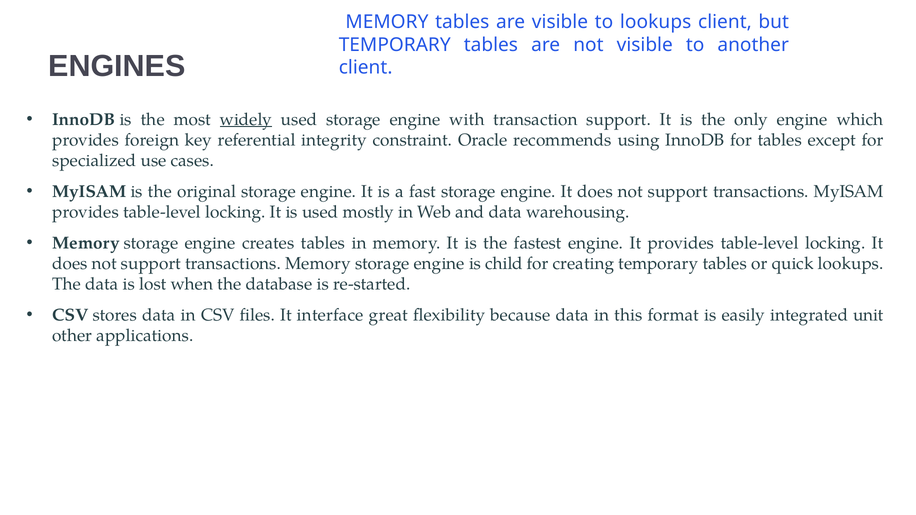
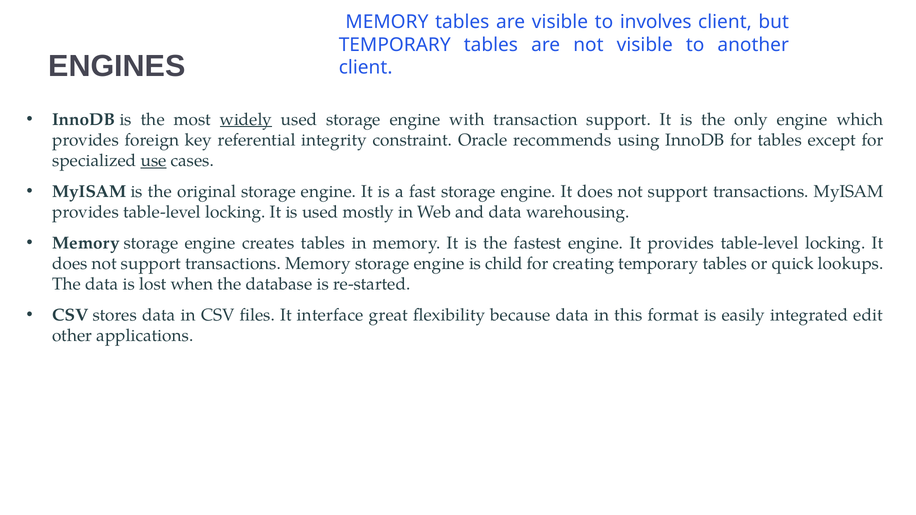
to lookups: lookups -> involves (656, 22)
use underline: none -> present (154, 161)
unit: unit -> edit (868, 315)
